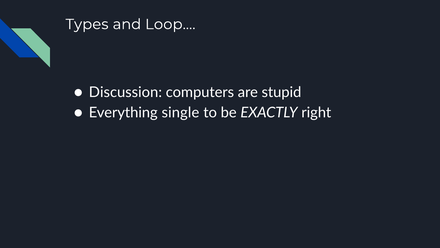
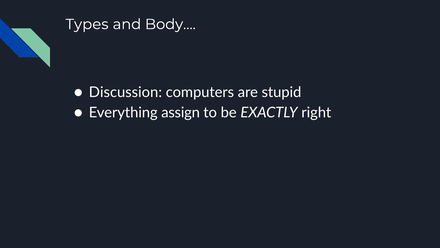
Loop…: Loop… -> Body… (170, 24)
single: single -> assign (181, 113)
